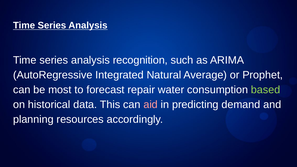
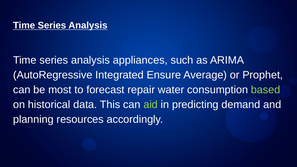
recognition: recognition -> appliances (140, 60)
Natural: Natural -> Ensure (164, 75)
aid colour: pink -> light green (151, 105)
